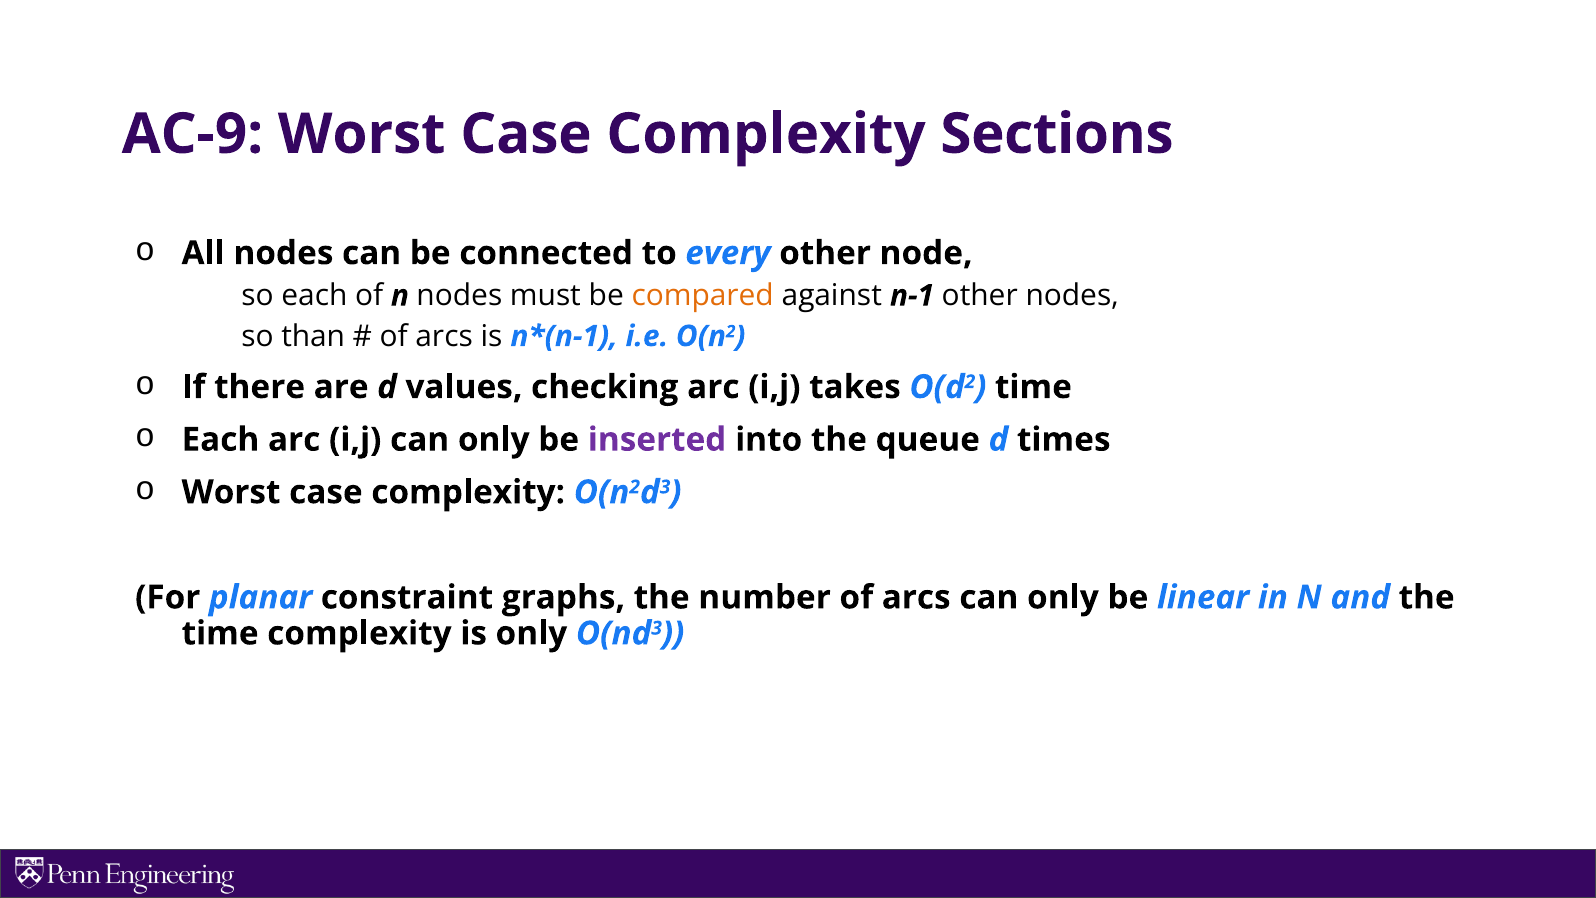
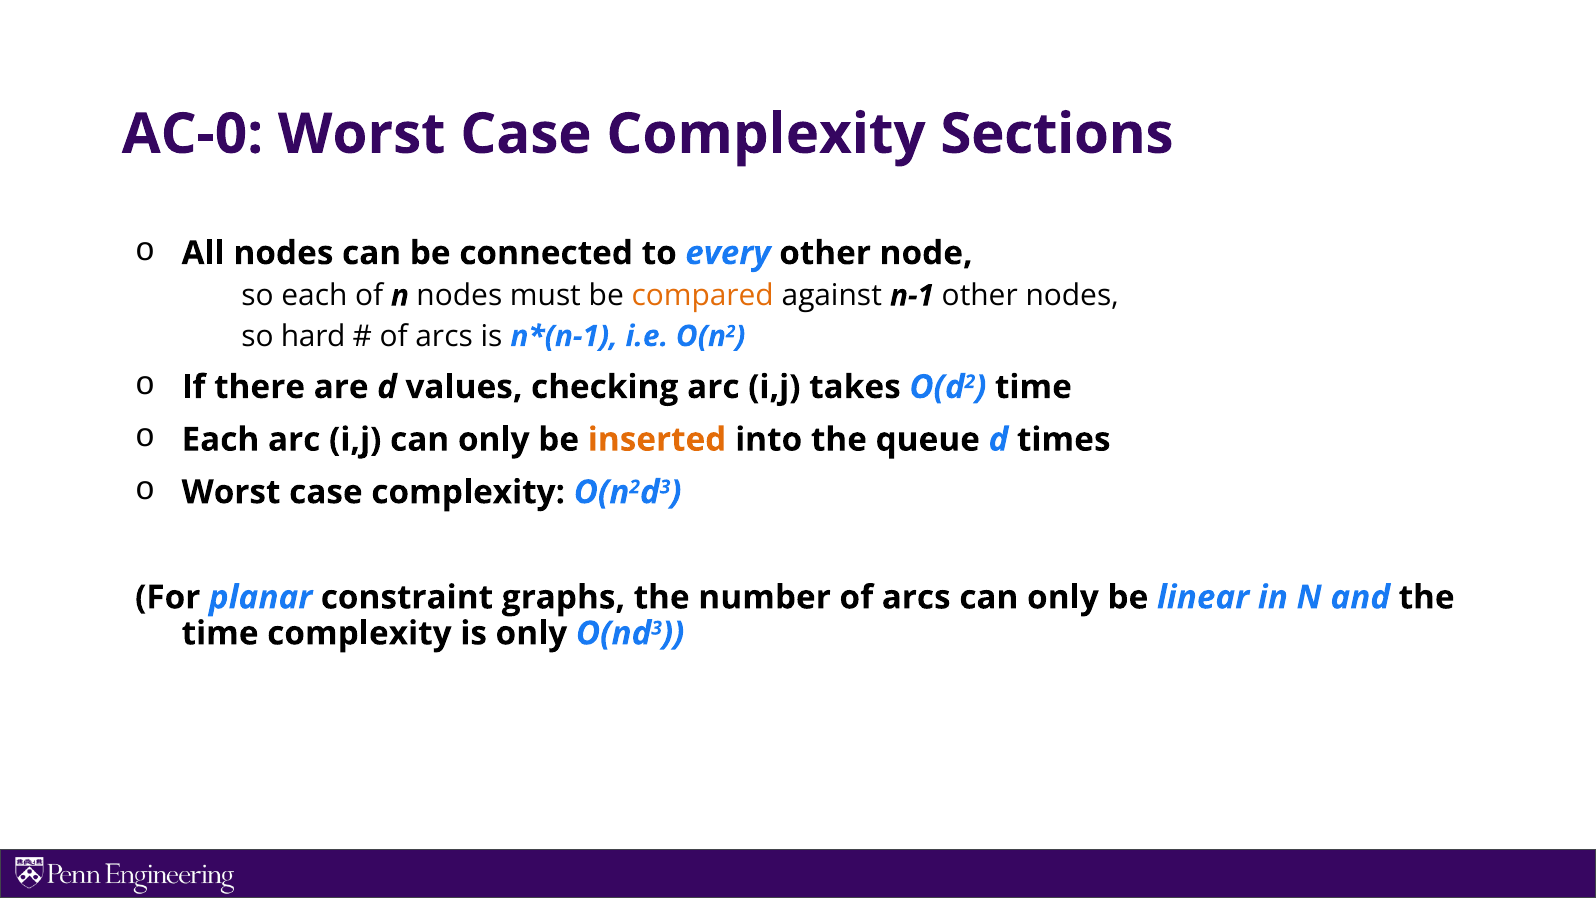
AC-9: AC-9 -> AC-0 (192, 134)
than: than -> hard (313, 336)
inserted colour: purple -> orange (657, 440)
